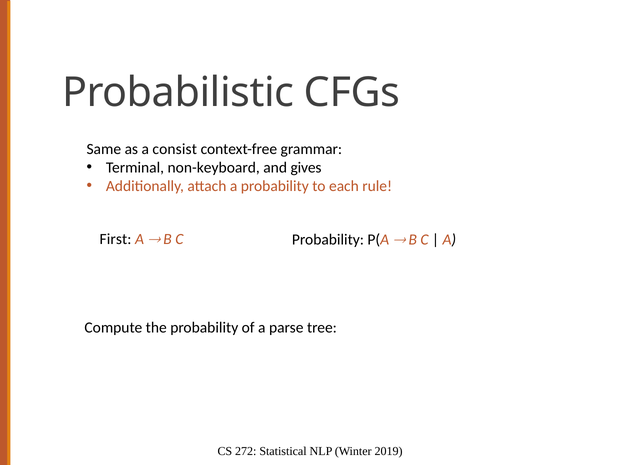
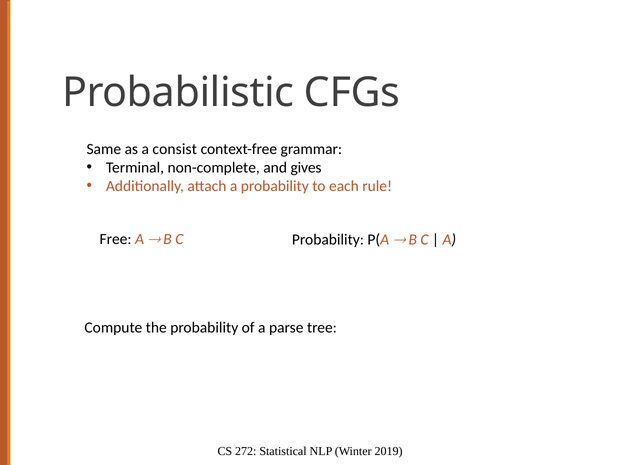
non-keyboard: non-keyboard -> non-complete (214, 168)
First: First -> Free (116, 239)
